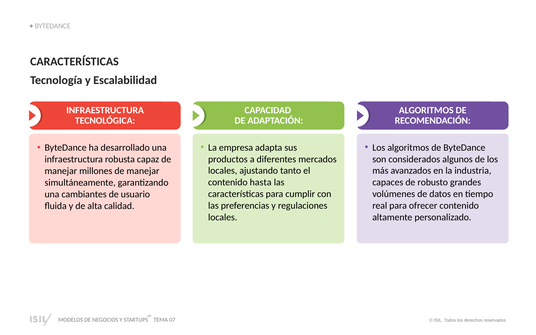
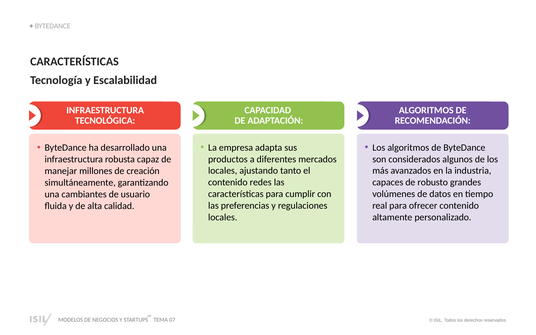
millones de manejar: manejar -> creación (143, 171)
hasta: hasta -> redes (261, 182)
